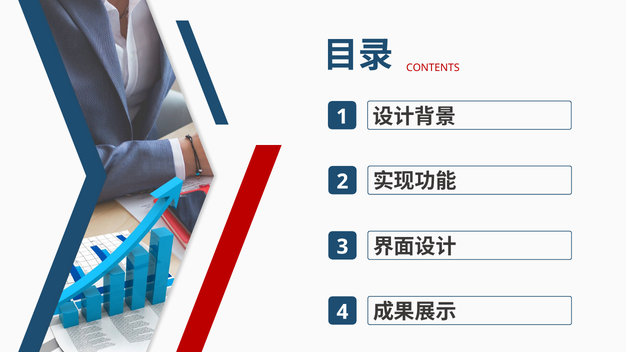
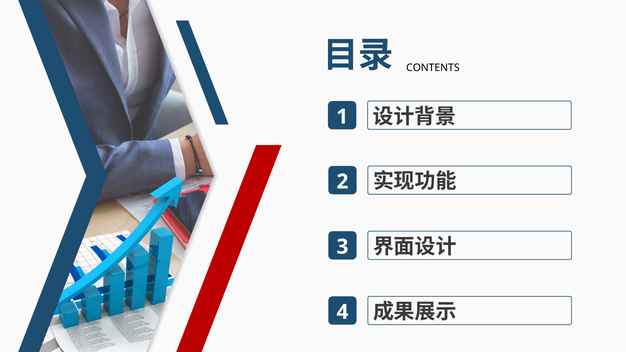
CONTENTS colour: red -> black (433, 68)
